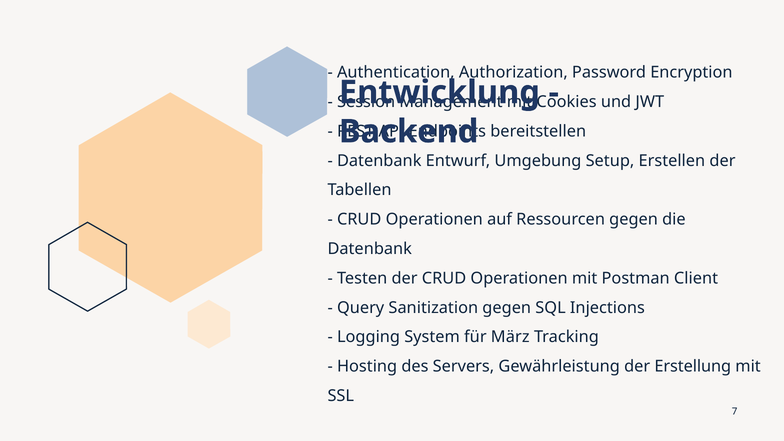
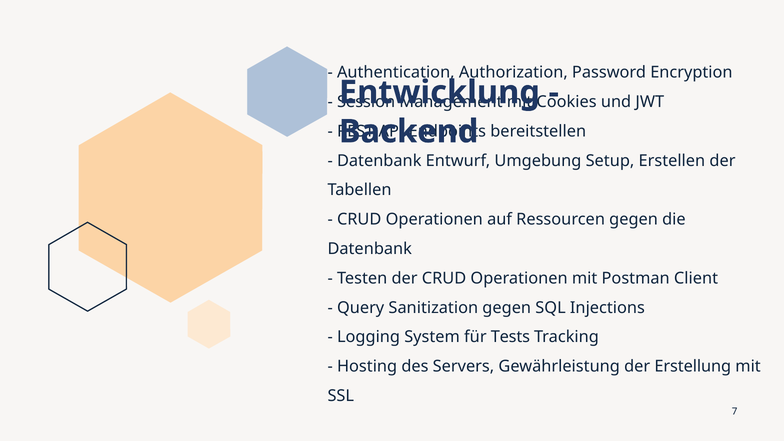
März: März -> Tests (510, 337)
